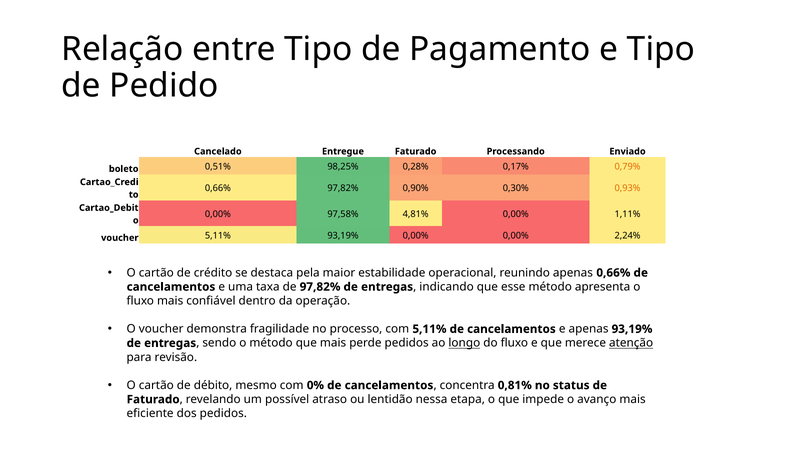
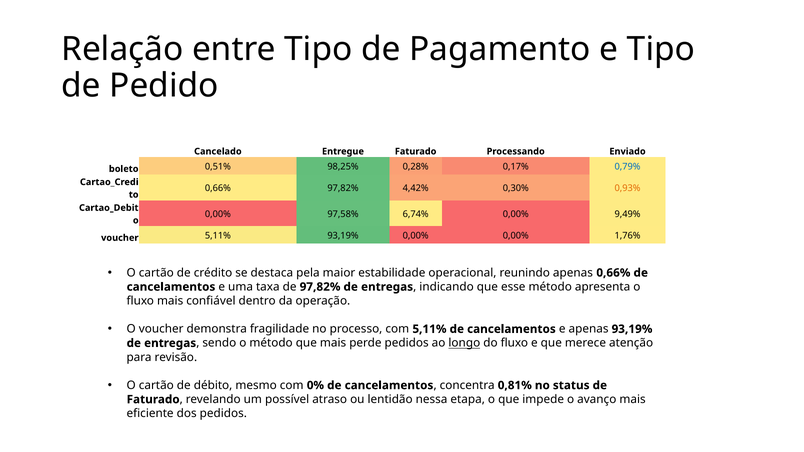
0,79% colour: orange -> blue (628, 167)
0,90%: 0,90% -> 4,42% (416, 188)
4,81%: 4,81% -> 6,74% (416, 214)
1,11%: 1,11% -> 9,49% (628, 214)
2,24%: 2,24% -> 1,76% (628, 236)
atenção underline: present -> none (631, 343)
